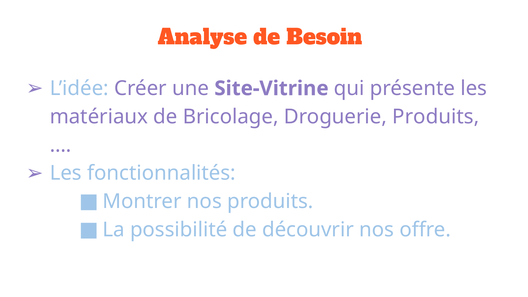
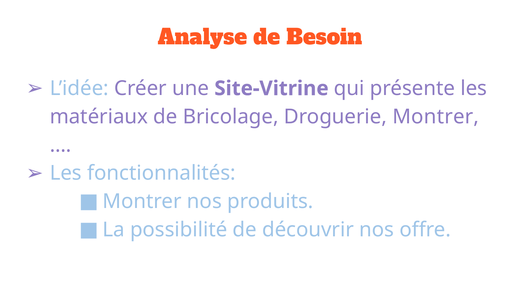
Droguerie Produits: Produits -> Montrer (436, 117)
